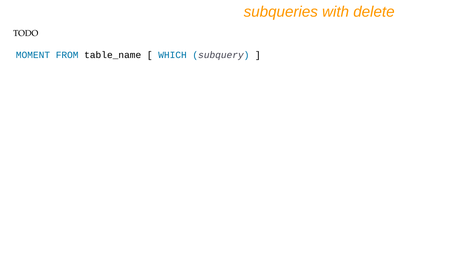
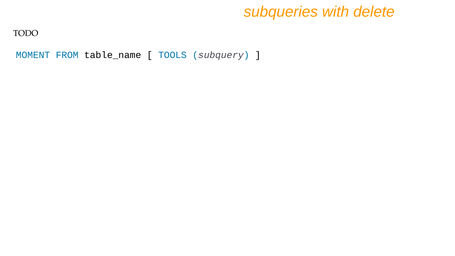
WHICH: WHICH -> TOOLS (173, 55)
